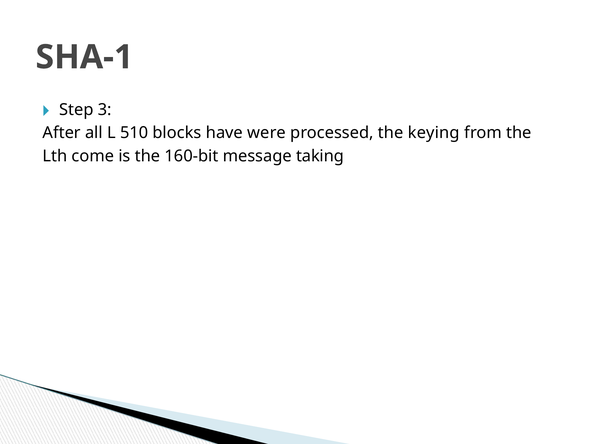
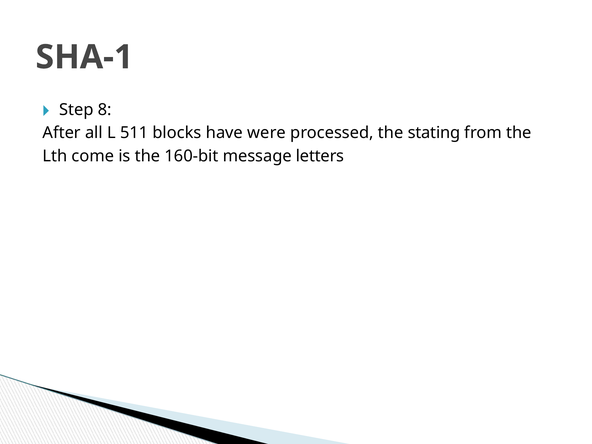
3: 3 -> 8 (105, 110)
510: 510 -> 511 (134, 133)
keying: keying -> stating (434, 133)
taking: taking -> letters (320, 156)
